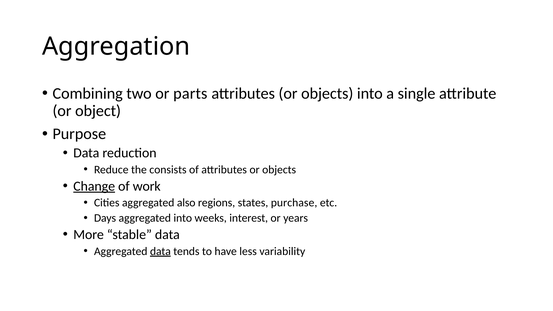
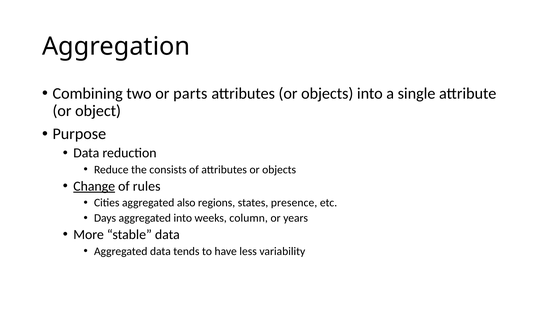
work: work -> rules (147, 186)
purchase: purchase -> presence (294, 203)
interest: interest -> column (249, 218)
data underline: present -> none (160, 251)
